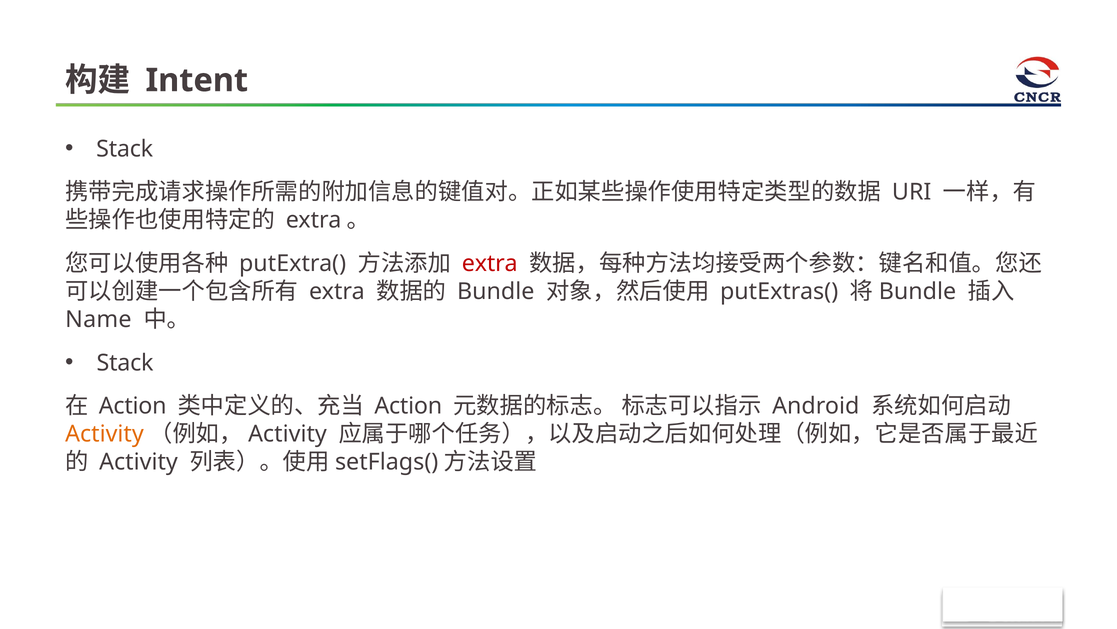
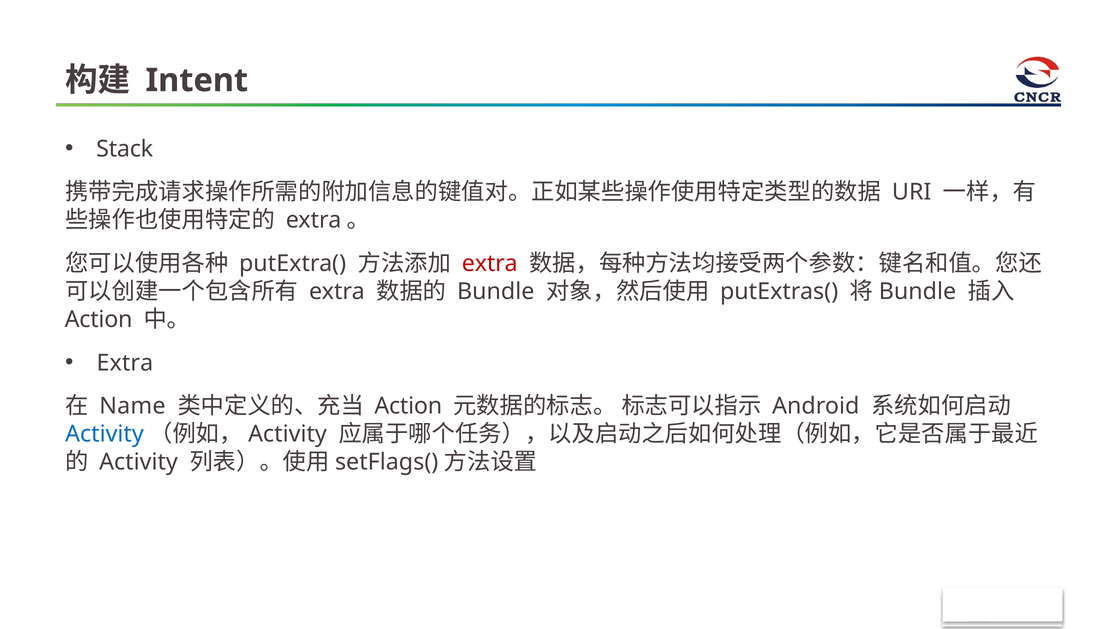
Name: Name -> Action (99, 319)
Stack: Stack -> Extra (125, 362)
Action: Action -> Name (132, 406)
Activity colour: orange -> blue (104, 434)
